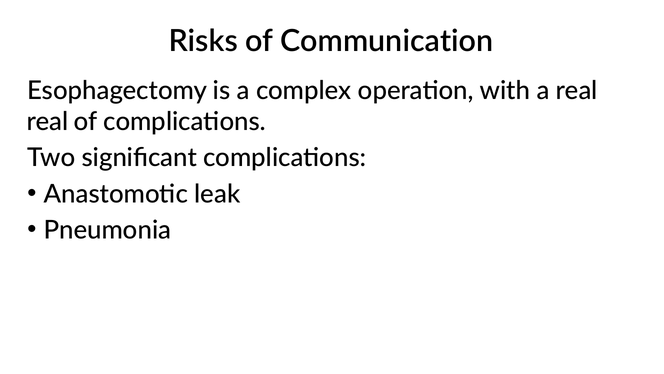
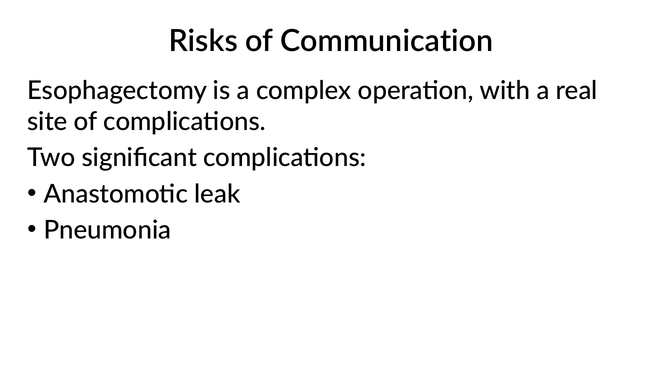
real: real -> site (47, 121)
